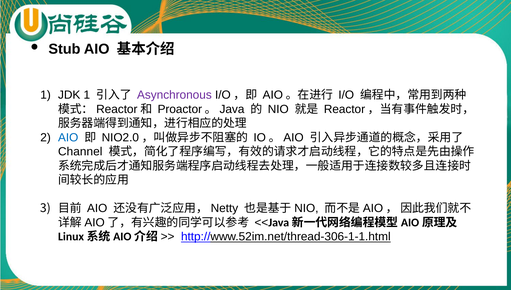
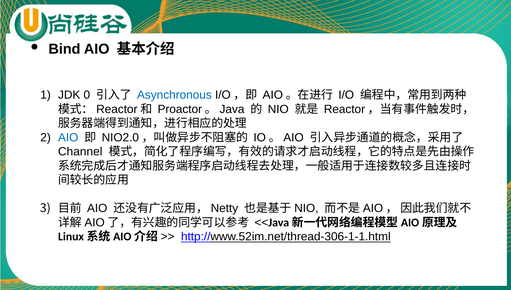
Stub: Stub -> Bind (64, 49)
JDK 1: 1 -> 0 (87, 95)
Asynchronous colour: purple -> blue (174, 95)
